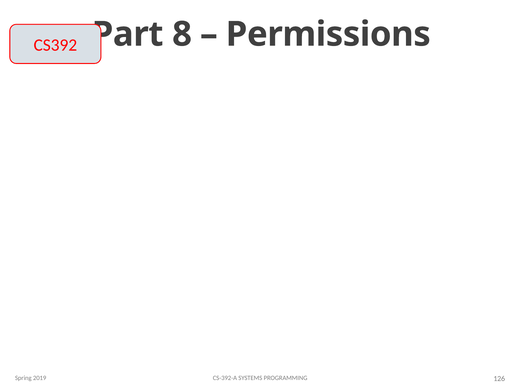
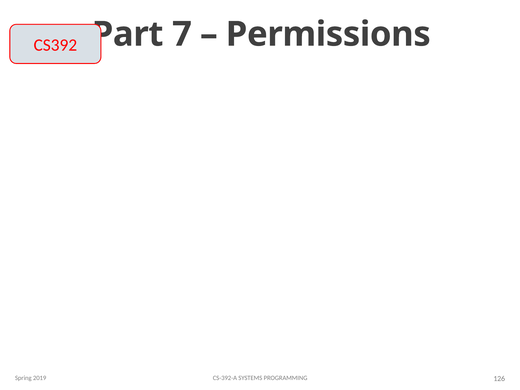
8: 8 -> 7 (182, 34)
